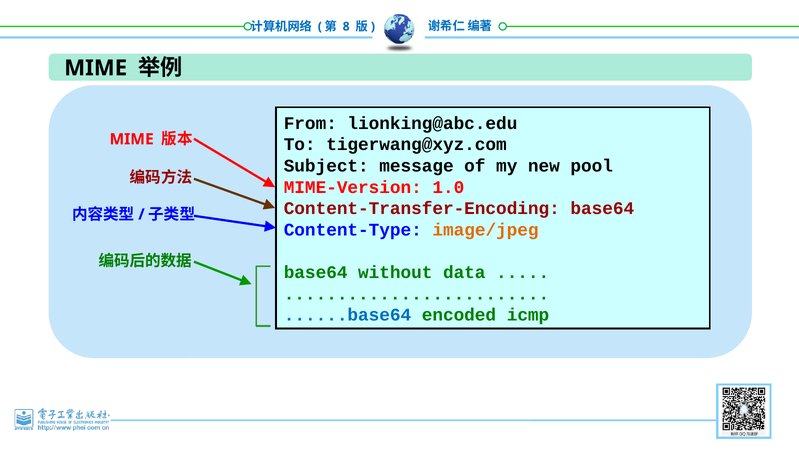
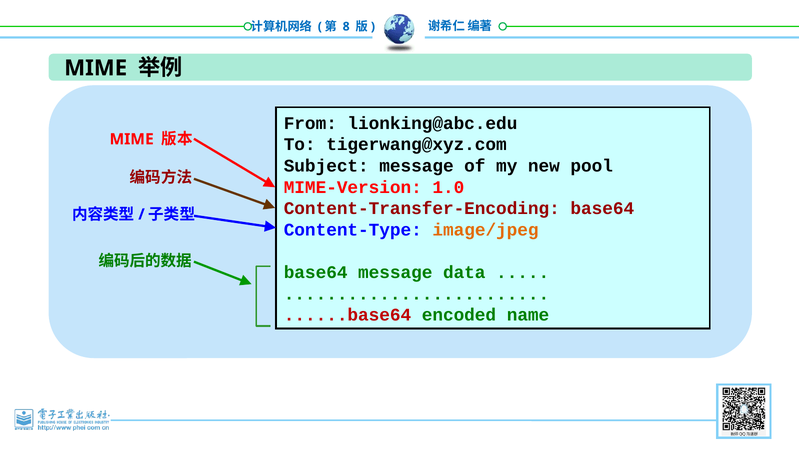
base64 without: without -> message (395, 272)
......base64 colour: blue -> red (348, 315)
icmp: icmp -> name (528, 315)
